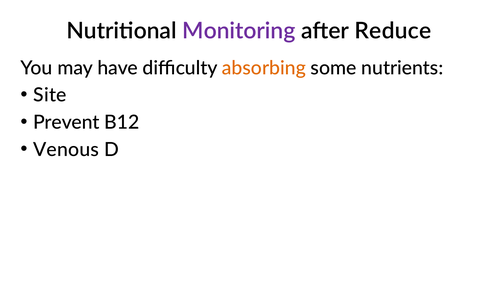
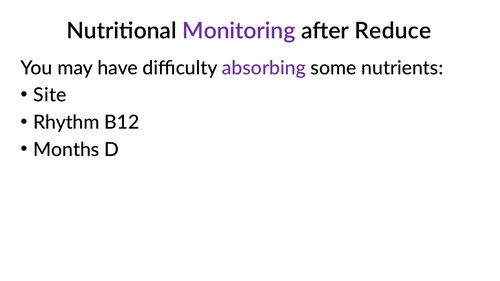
absorbing colour: orange -> purple (264, 68)
Prevent: Prevent -> Rhythm (66, 123)
Venous: Venous -> Months (66, 150)
